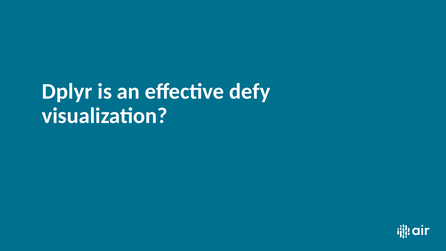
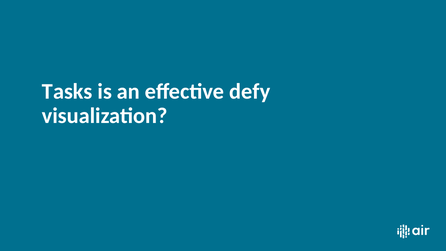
Dplyr: Dplyr -> Tasks (67, 92)
